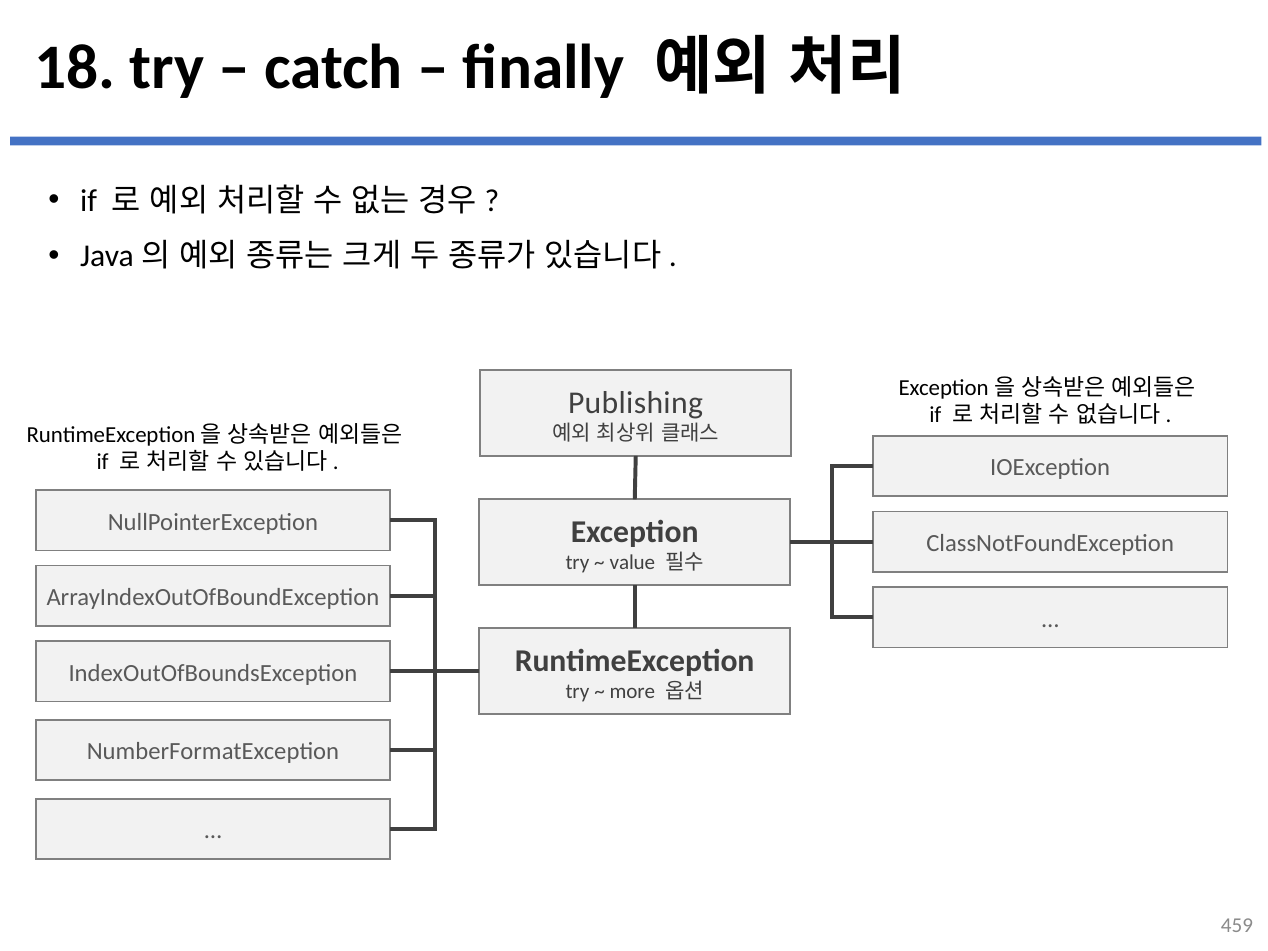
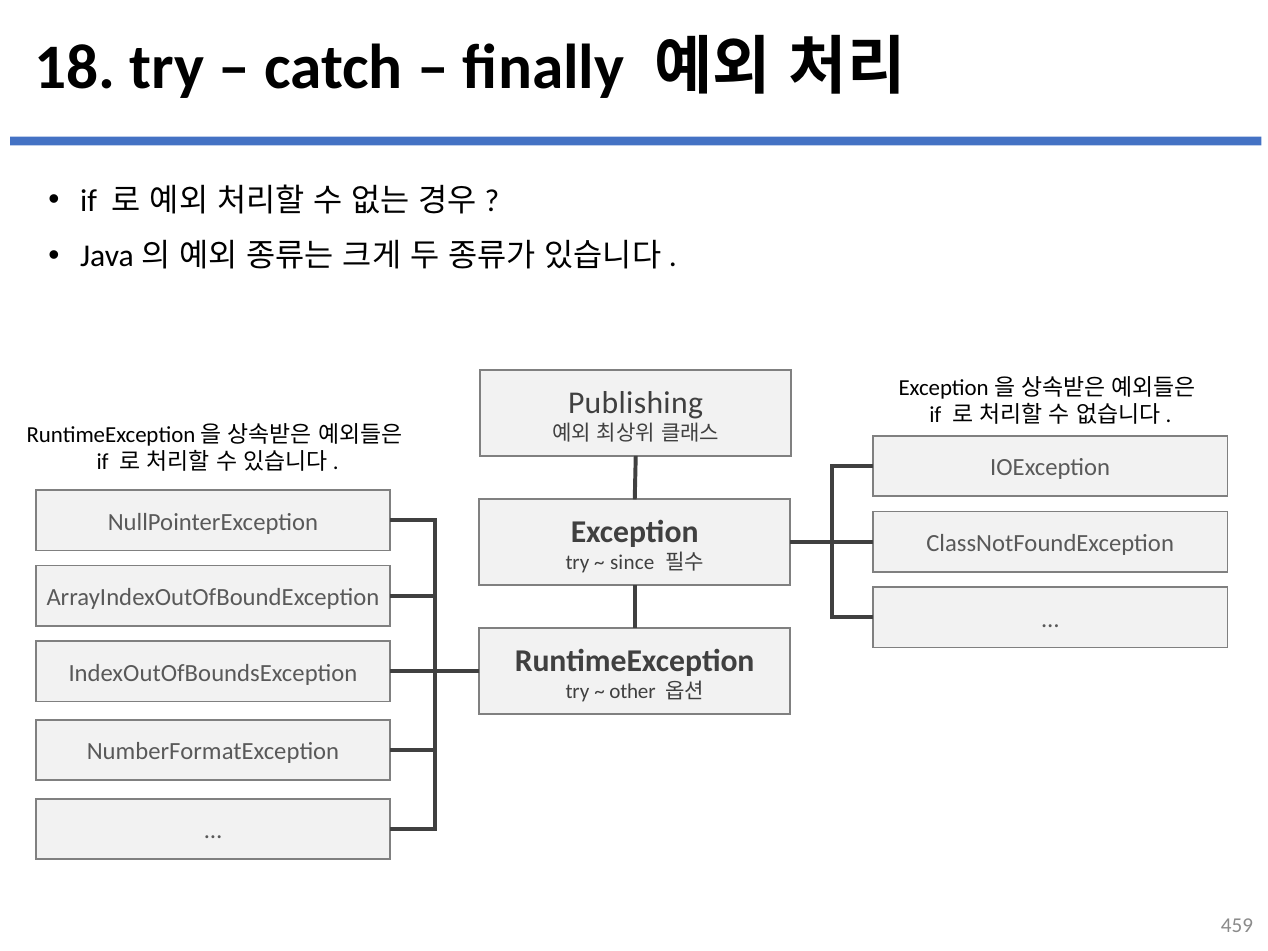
value: value -> since (632, 563)
more: more -> other (632, 692)
